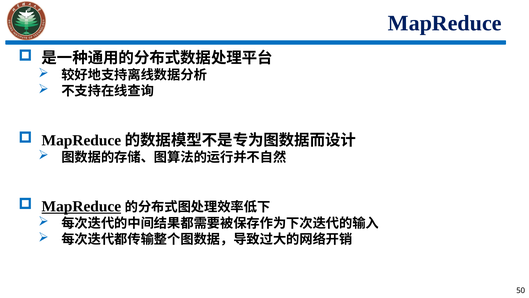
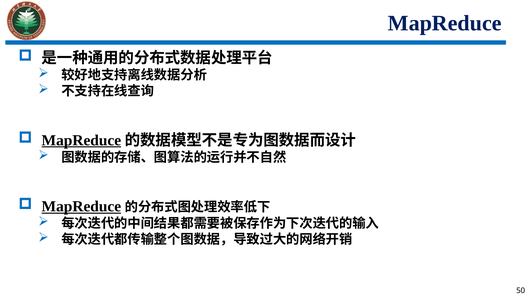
MapReduce underline: none -> present (81, 140)
